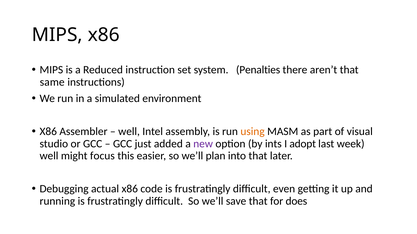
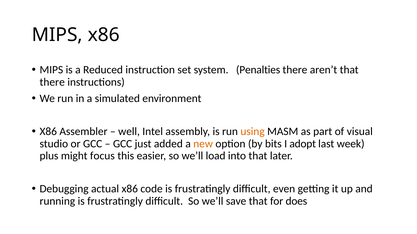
same: same -> there (52, 82)
new colour: purple -> orange (203, 144)
ints: ints -> bits (273, 144)
well: well -> plus (49, 156)
plan: plan -> load (216, 156)
